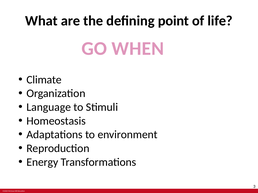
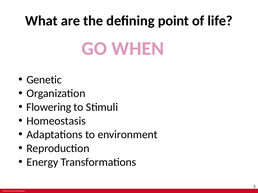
Climate: Climate -> Genetic (44, 80)
Language: Language -> Flowering (49, 107)
